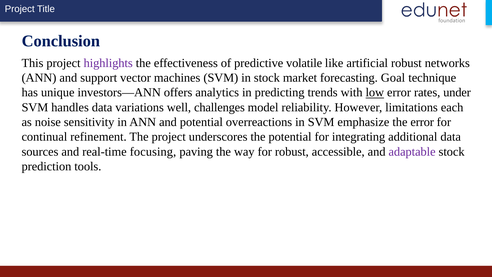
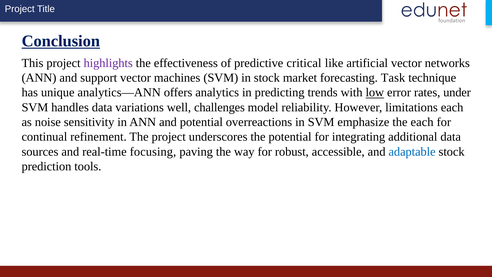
Conclusion underline: none -> present (61, 41)
volatile: volatile -> critical (304, 63)
artificial robust: robust -> vector (406, 63)
Goal: Goal -> Task (393, 78)
investors—ANN: investors—ANN -> analytics—ANN (119, 93)
the error: error -> each (422, 122)
adaptable colour: purple -> blue (412, 152)
